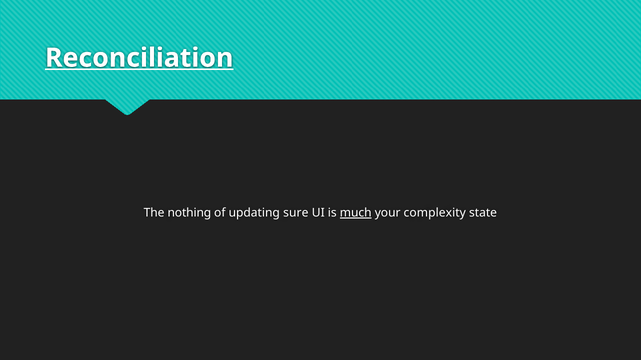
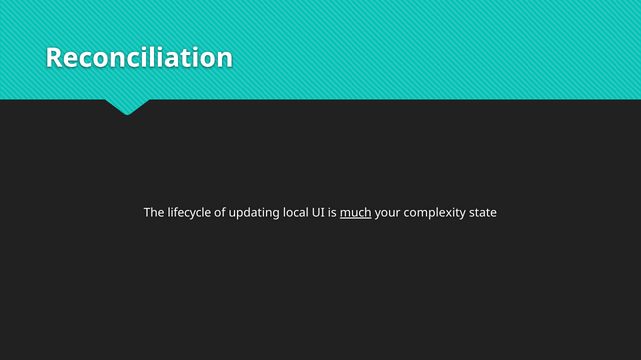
Reconciliation underline: present -> none (139, 58)
nothing: nothing -> lifecycle (189, 213)
sure: sure -> local (296, 213)
